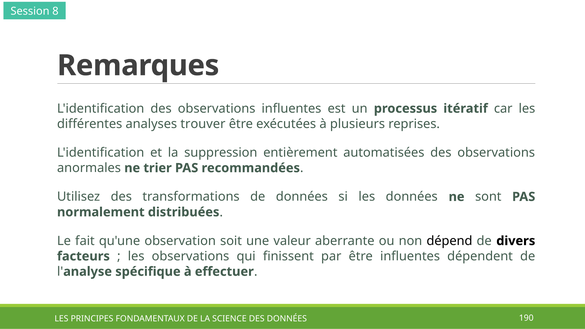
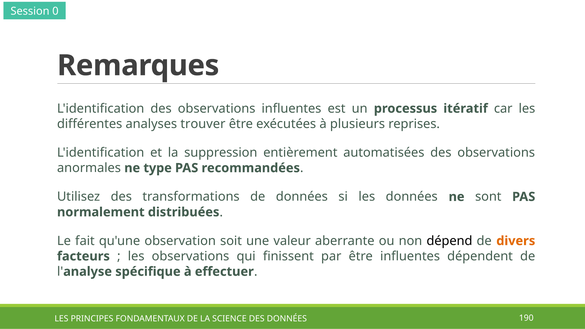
8: 8 -> 0 (55, 11)
trier: trier -> type (158, 168)
divers colour: black -> orange (516, 241)
